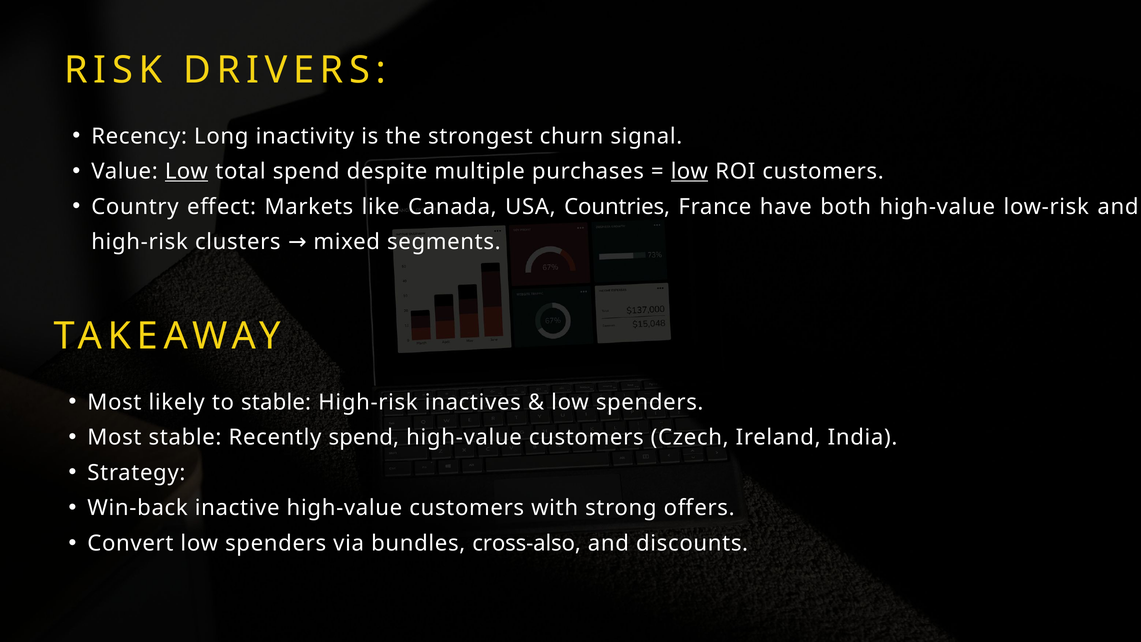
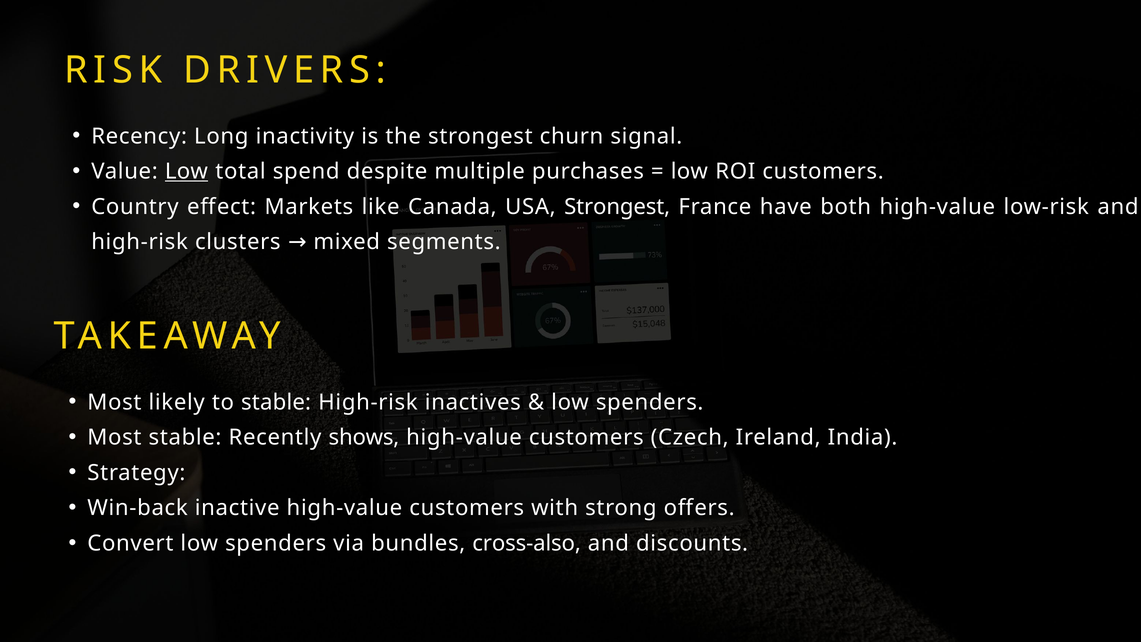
low underline: present -> none (689, 171)
USA Countries: Countries -> Strongest (617, 207)
Recently spend: spend -> shows (364, 437)
